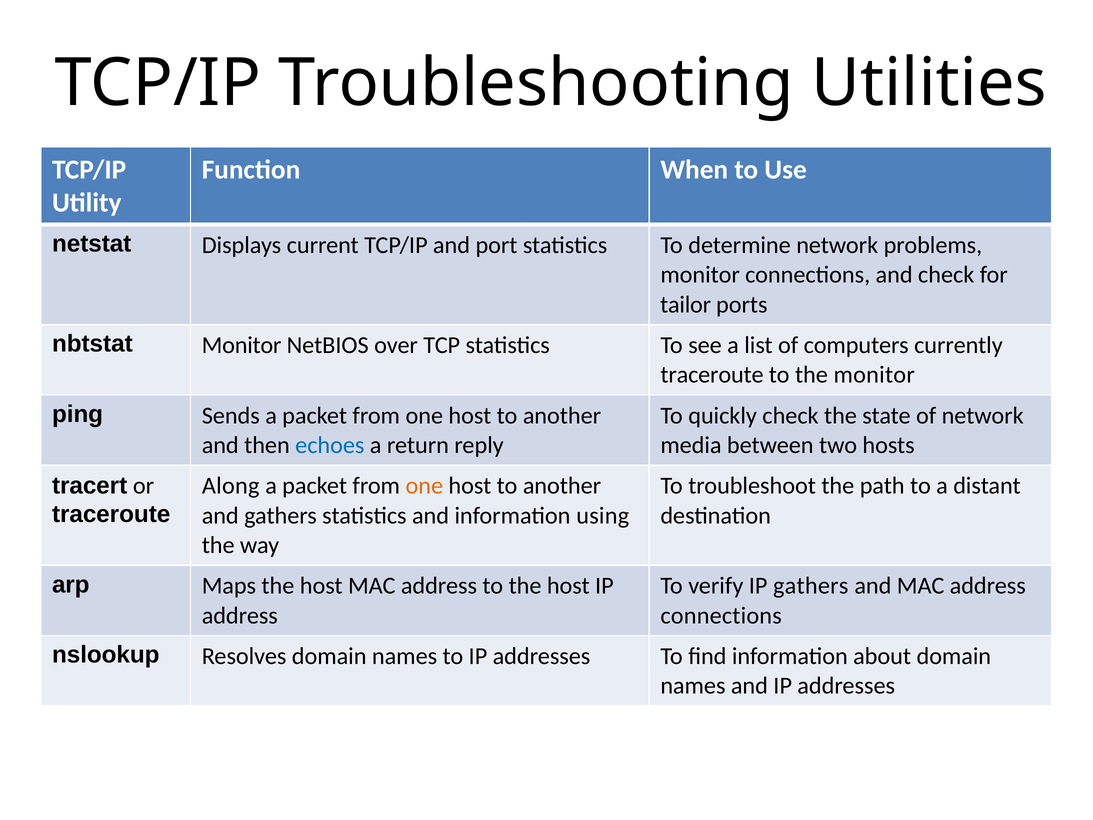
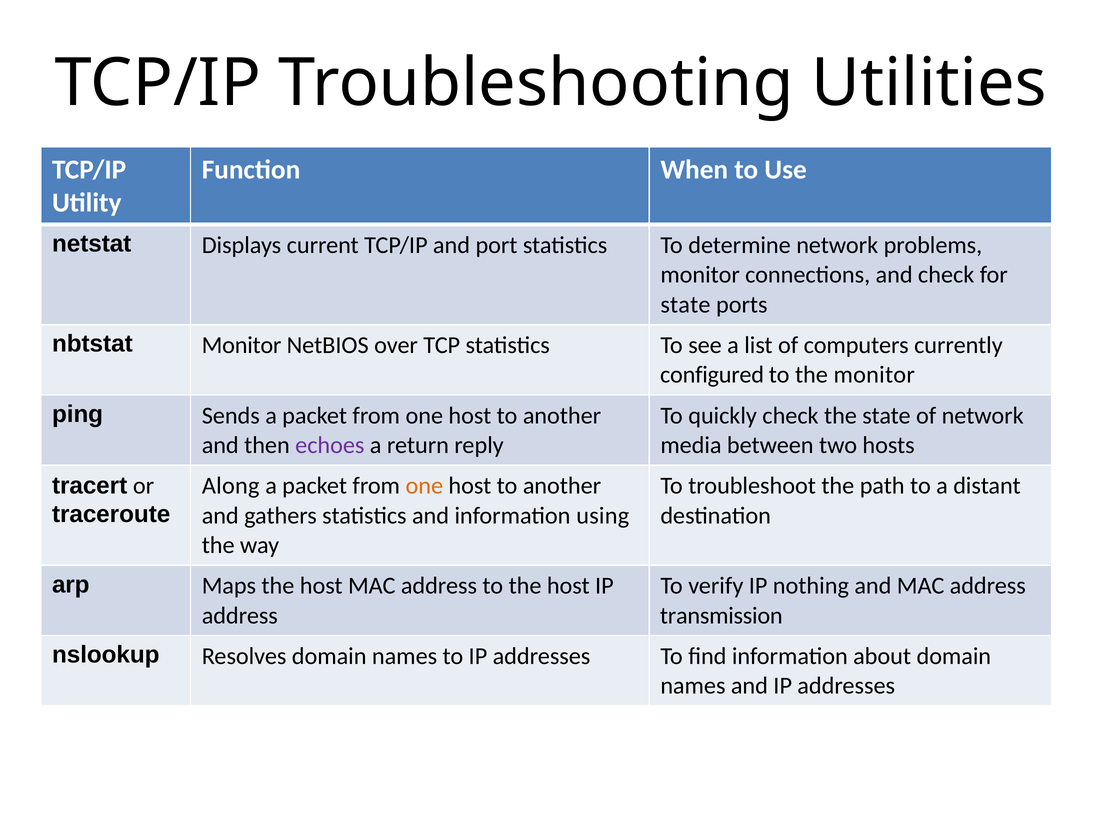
tailor: tailor -> state (685, 305)
traceroute: traceroute -> configured (712, 375)
echoes colour: blue -> purple (330, 445)
IP gathers: gathers -> nothing (811, 586)
connections: connections -> transmission (721, 615)
